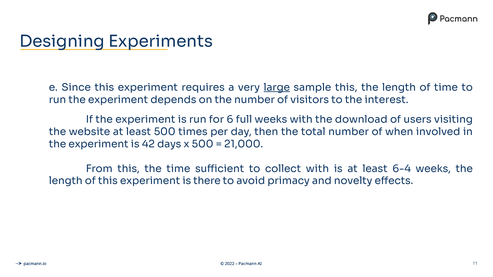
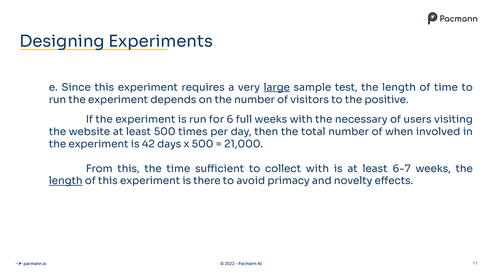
sample this: this -> test (346, 87)
interest: interest -> positive (387, 100)
download: download -> necessary (361, 119)
6-4: 6-4 -> 6-7 (402, 169)
length underline: none -> present (66, 181)
